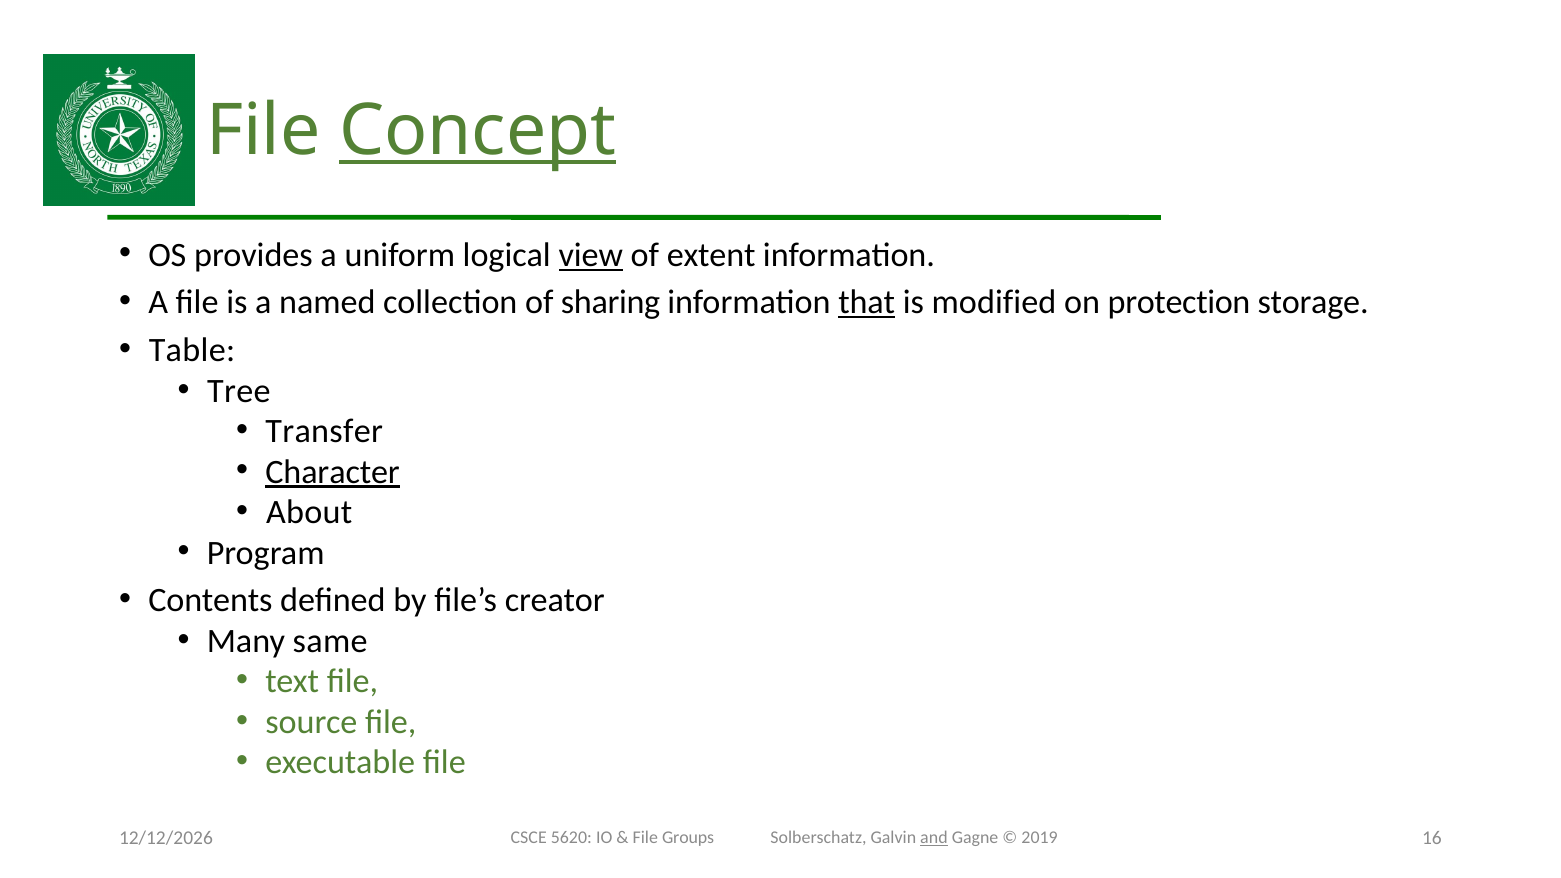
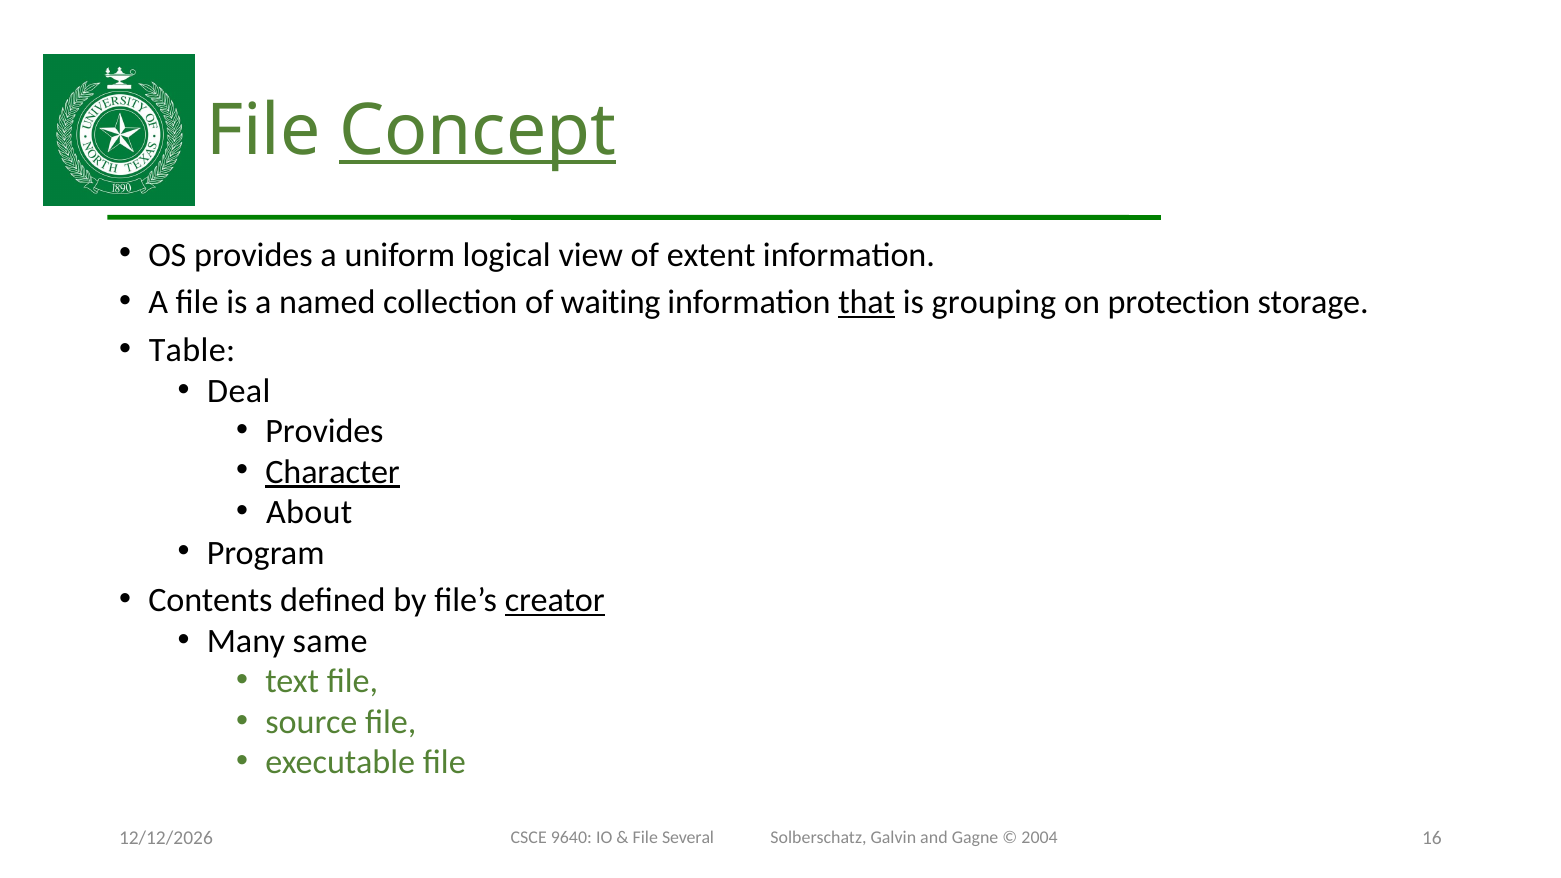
view underline: present -> none (591, 255)
sharing: sharing -> waiting (611, 303)
modified: modified -> grouping (994, 303)
Tree: Tree -> Deal (239, 391)
Transfer: Transfer -> Provides (324, 431)
creator underline: none -> present (555, 601)
5620: 5620 -> 9640 (571, 838)
Groups: Groups -> Several (688, 838)
and underline: present -> none (934, 838)
2019: 2019 -> 2004 (1040, 838)
